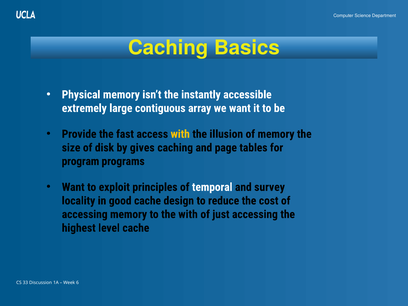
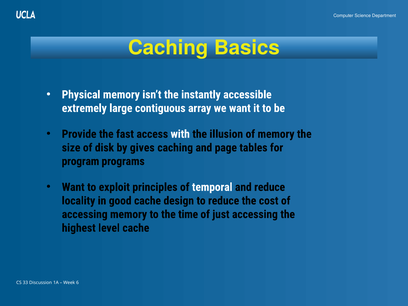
with colour: yellow -> white (180, 134)
and survey: survey -> reduce (270, 187)
the with: with -> time (188, 214)
